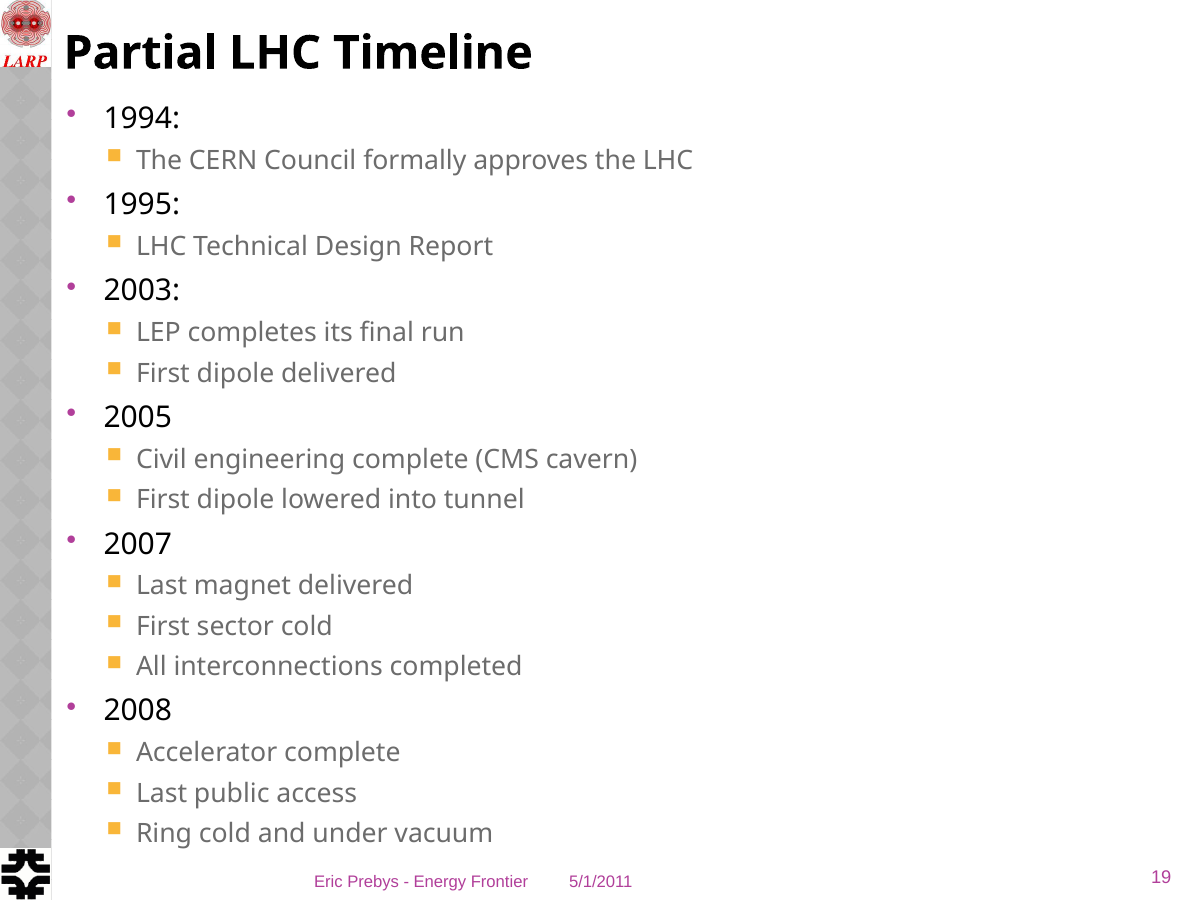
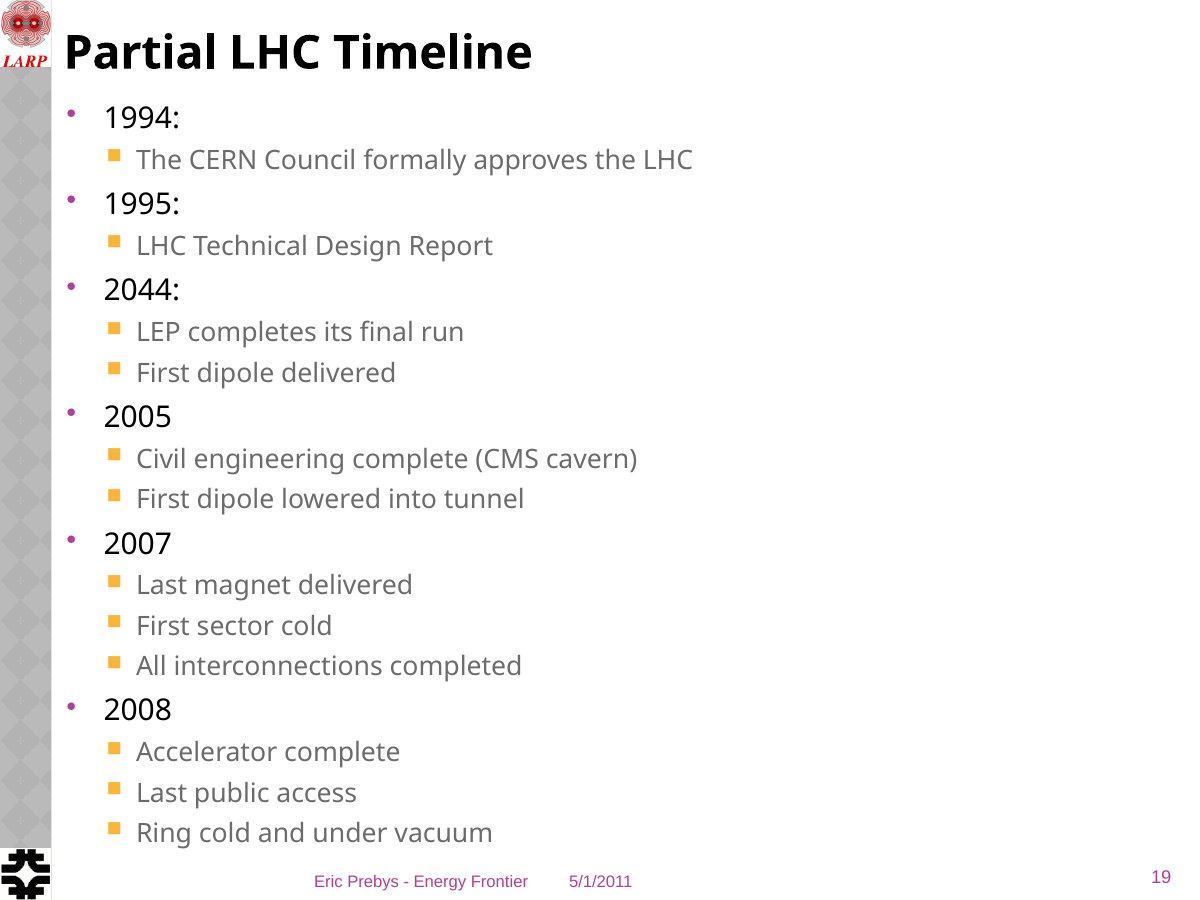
2003: 2003 -> 2044 (142, 291)
